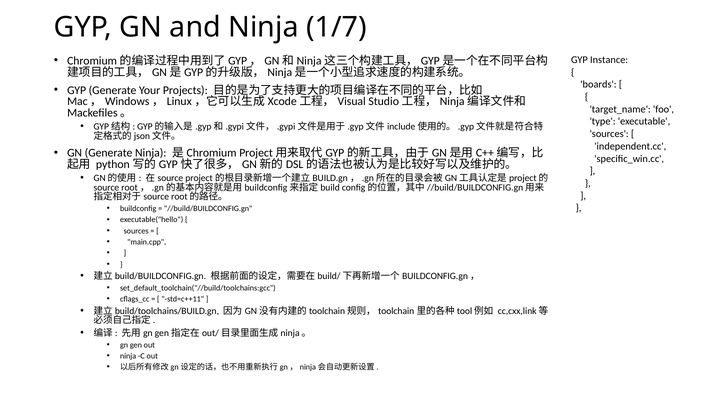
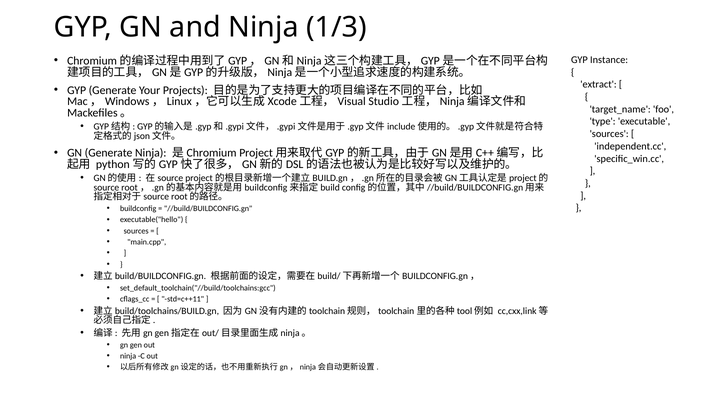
1/7: 1/7 -> 1/3 (336, 27)
boards: boards -> extract (598, 84)
